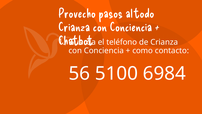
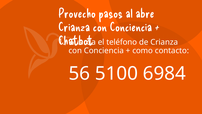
todo: todo -> abre (145, 14)
